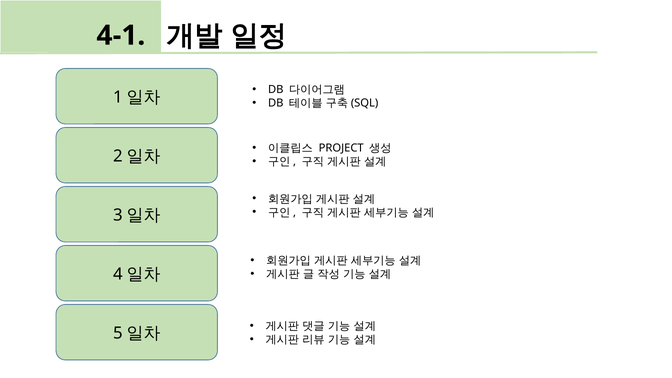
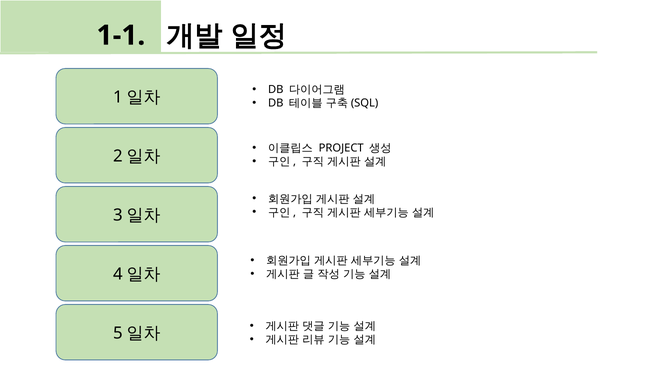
4-1: 4-1 -> 1-1 (121, 35)
